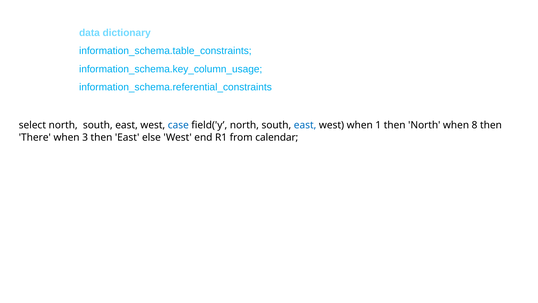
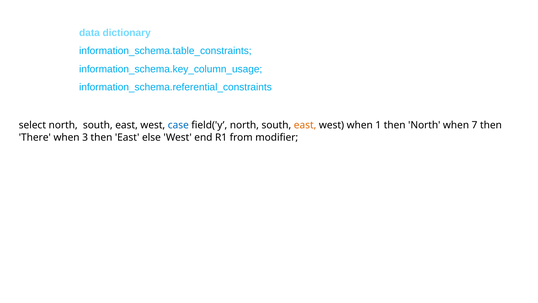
east colour: blue -> orange (305, 125)
8: 8 -> 7 (475, 125)
calendar: calendar -> modifier (277, 137)
